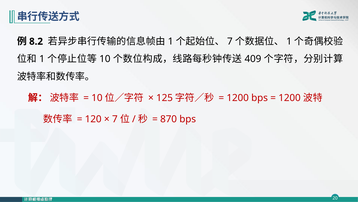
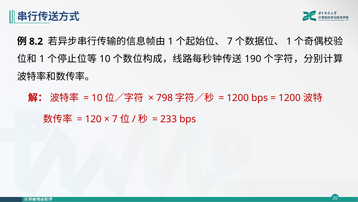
409: 409 -> 190 (253, 59)
125: 125 -> 798 (165, 98)
870: 870 -> 233 (169, 119)
